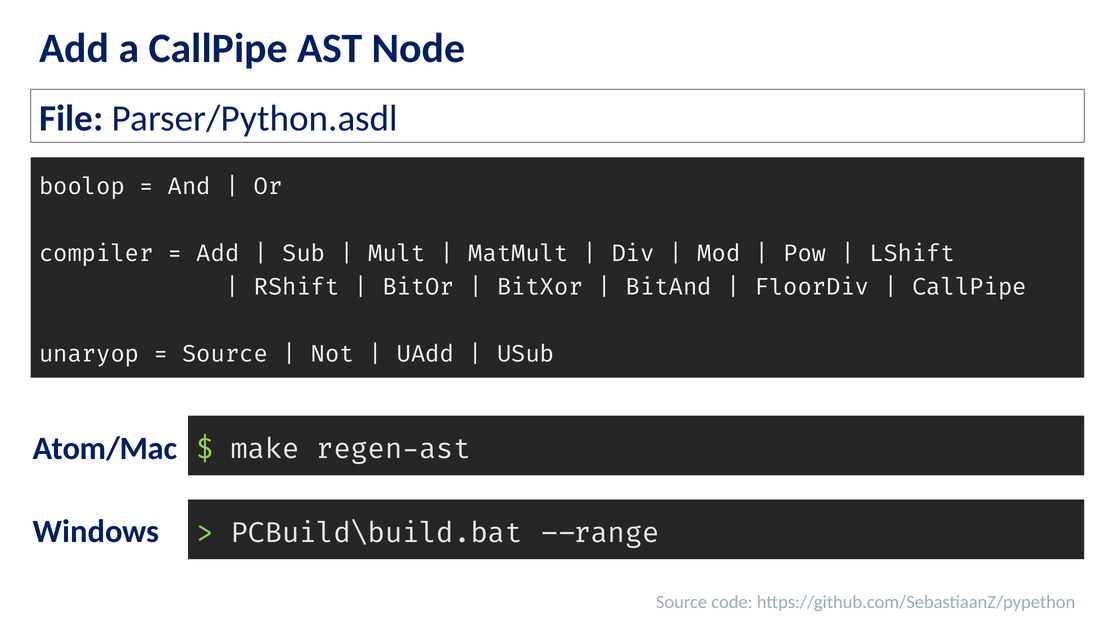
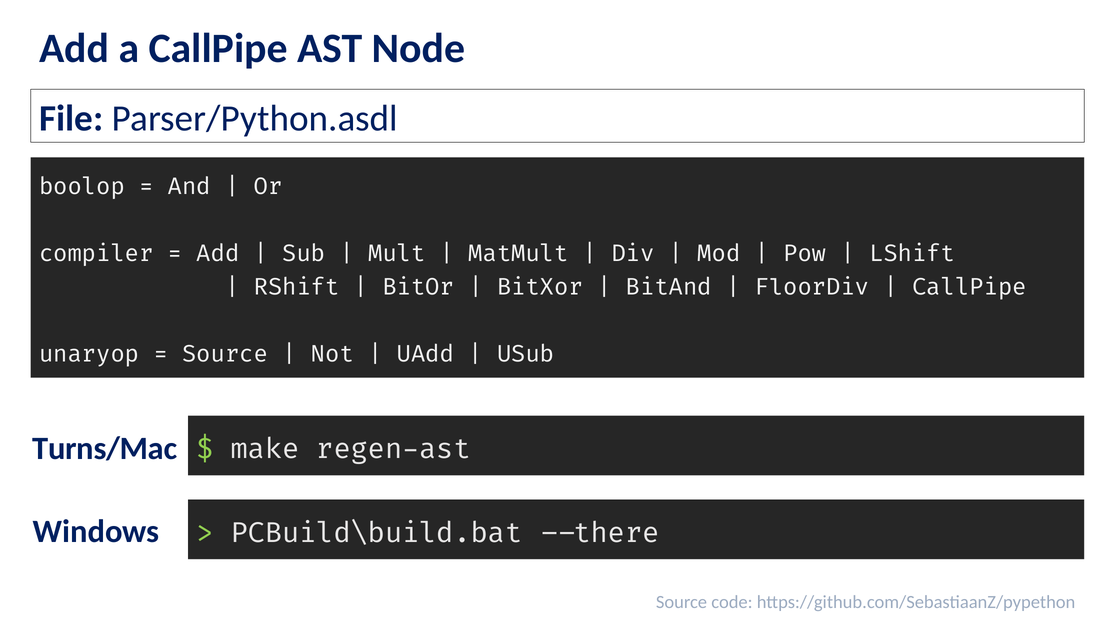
Atom/Mac: Atom/Mac -> Turns/Mac (105, 449)
--range: --range -> --there (599, 533)
